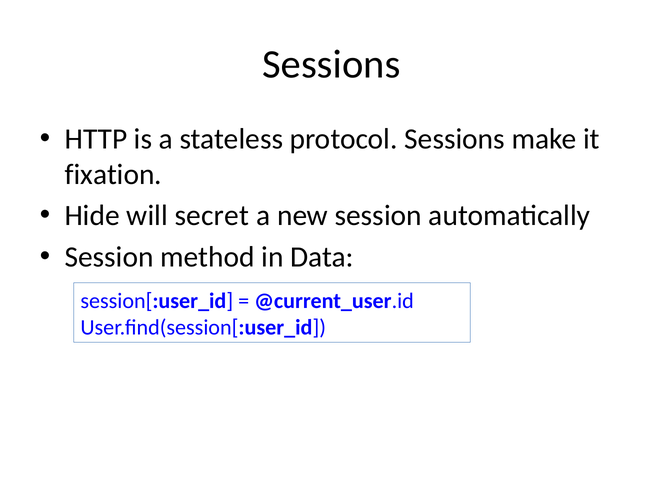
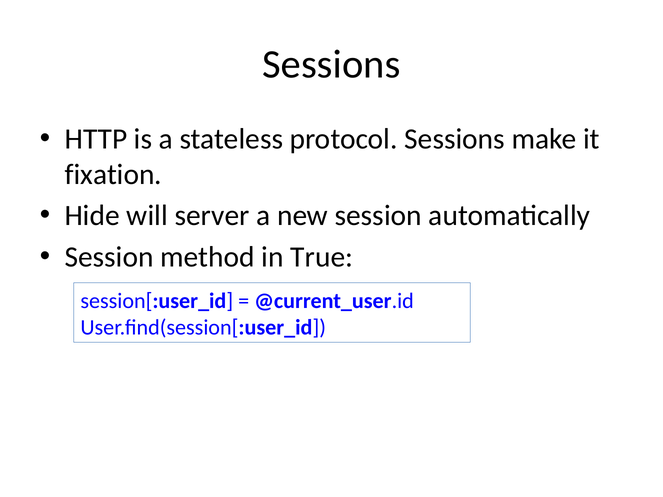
secret: secret -> server (212, 216)
Data: Data -> True (322, 257)
